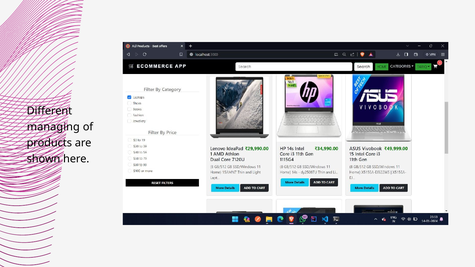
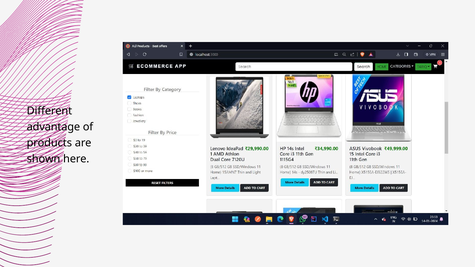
managing: managing -> advantage (53, 127)
